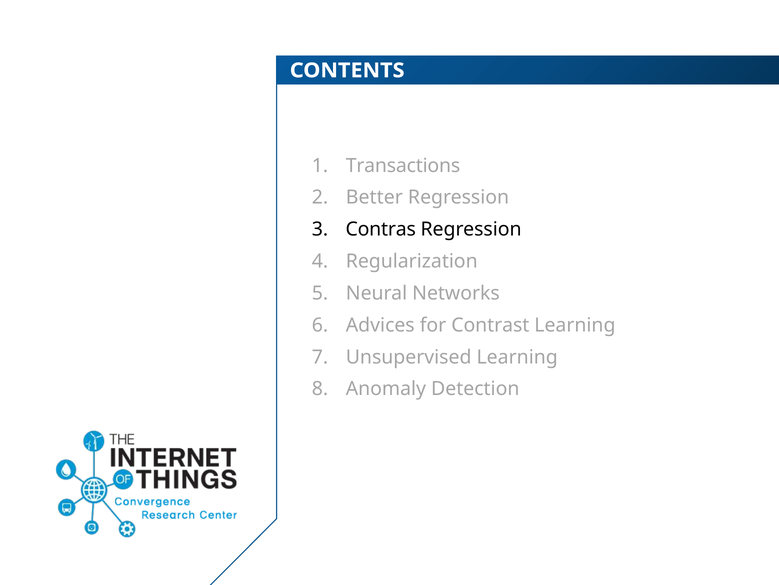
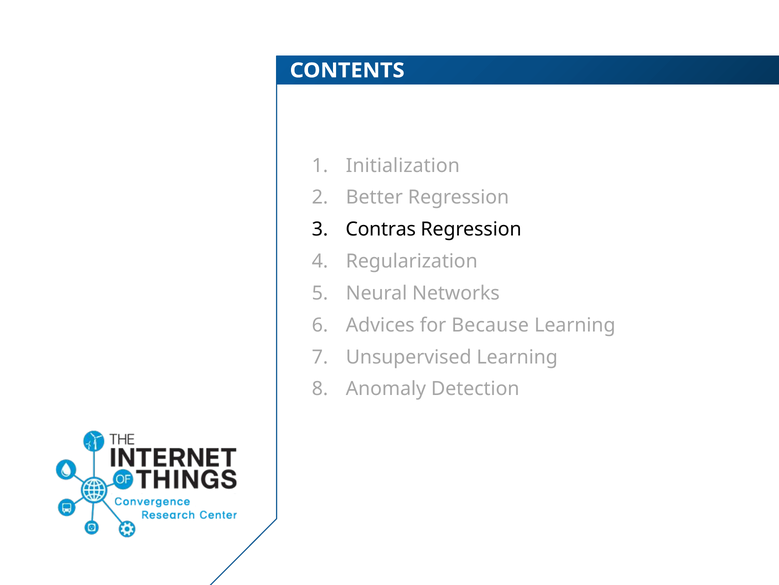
Transactions: Transactions -> Initialization (403, 165)
Contrast: Contrast -> Because (490, 325)
